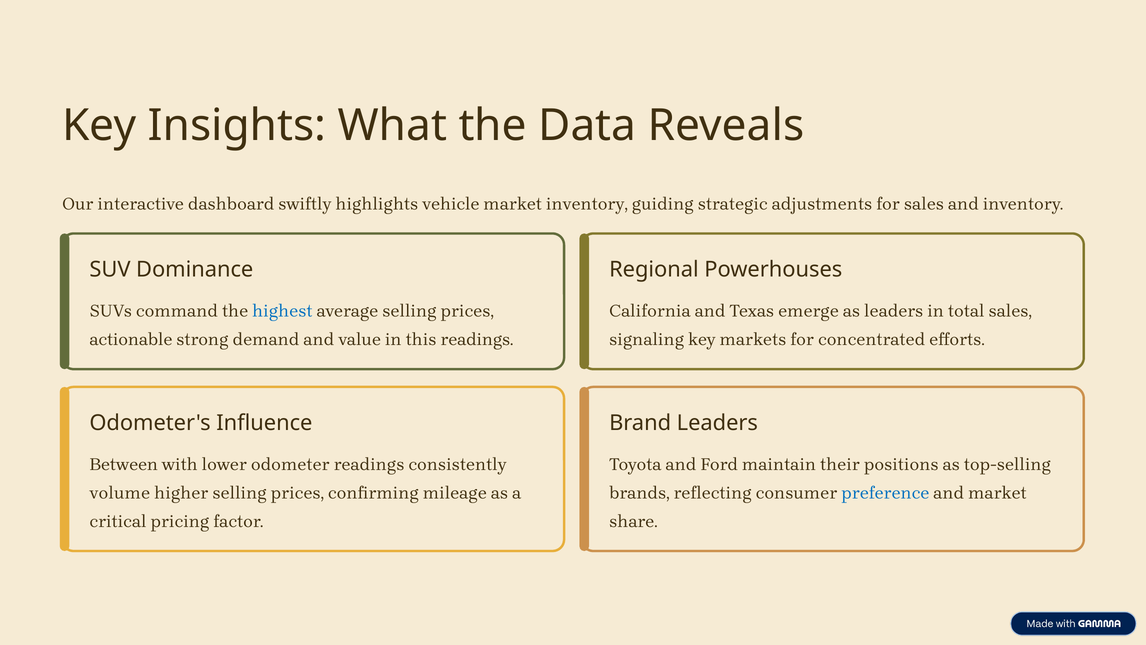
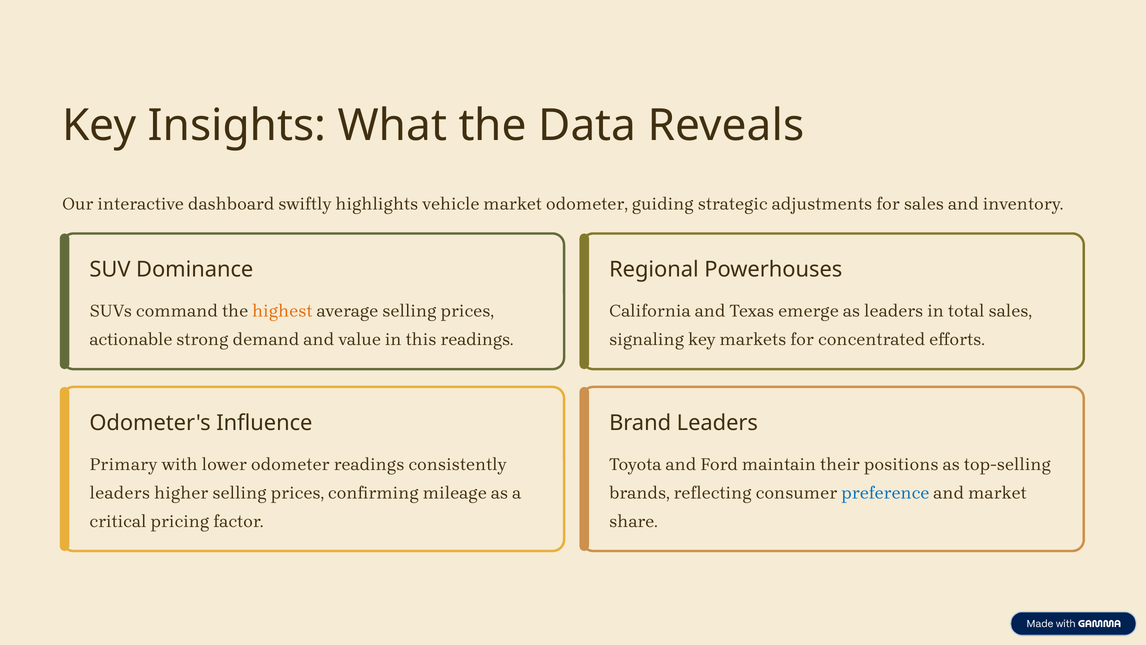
market inventory: inventory -> odometer (587, 204)
highest colour: blue -> orange (282, 311)
Between: Between -> Primary (123, 464)
volume: volume -> leaders (120, 493)
